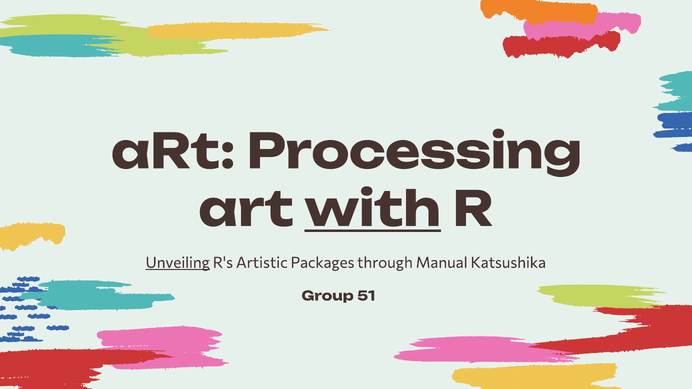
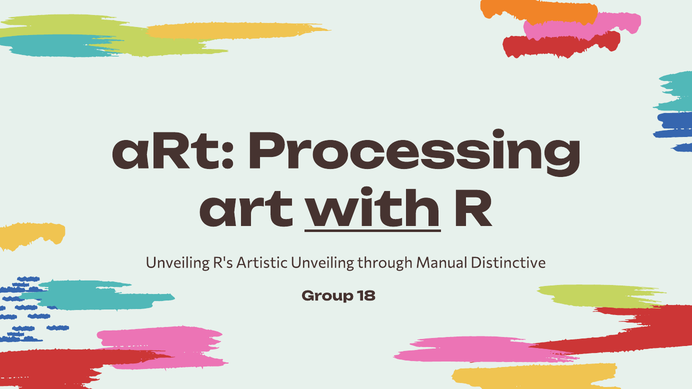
Unveiling underline: present -> none (178, 263)
Artistic Packages: Packages -> Unveiling (322, 263)
Katsushika: Katsushika -> Distinctive (508, 263)
51: 51 -> 18 (366, 296)
